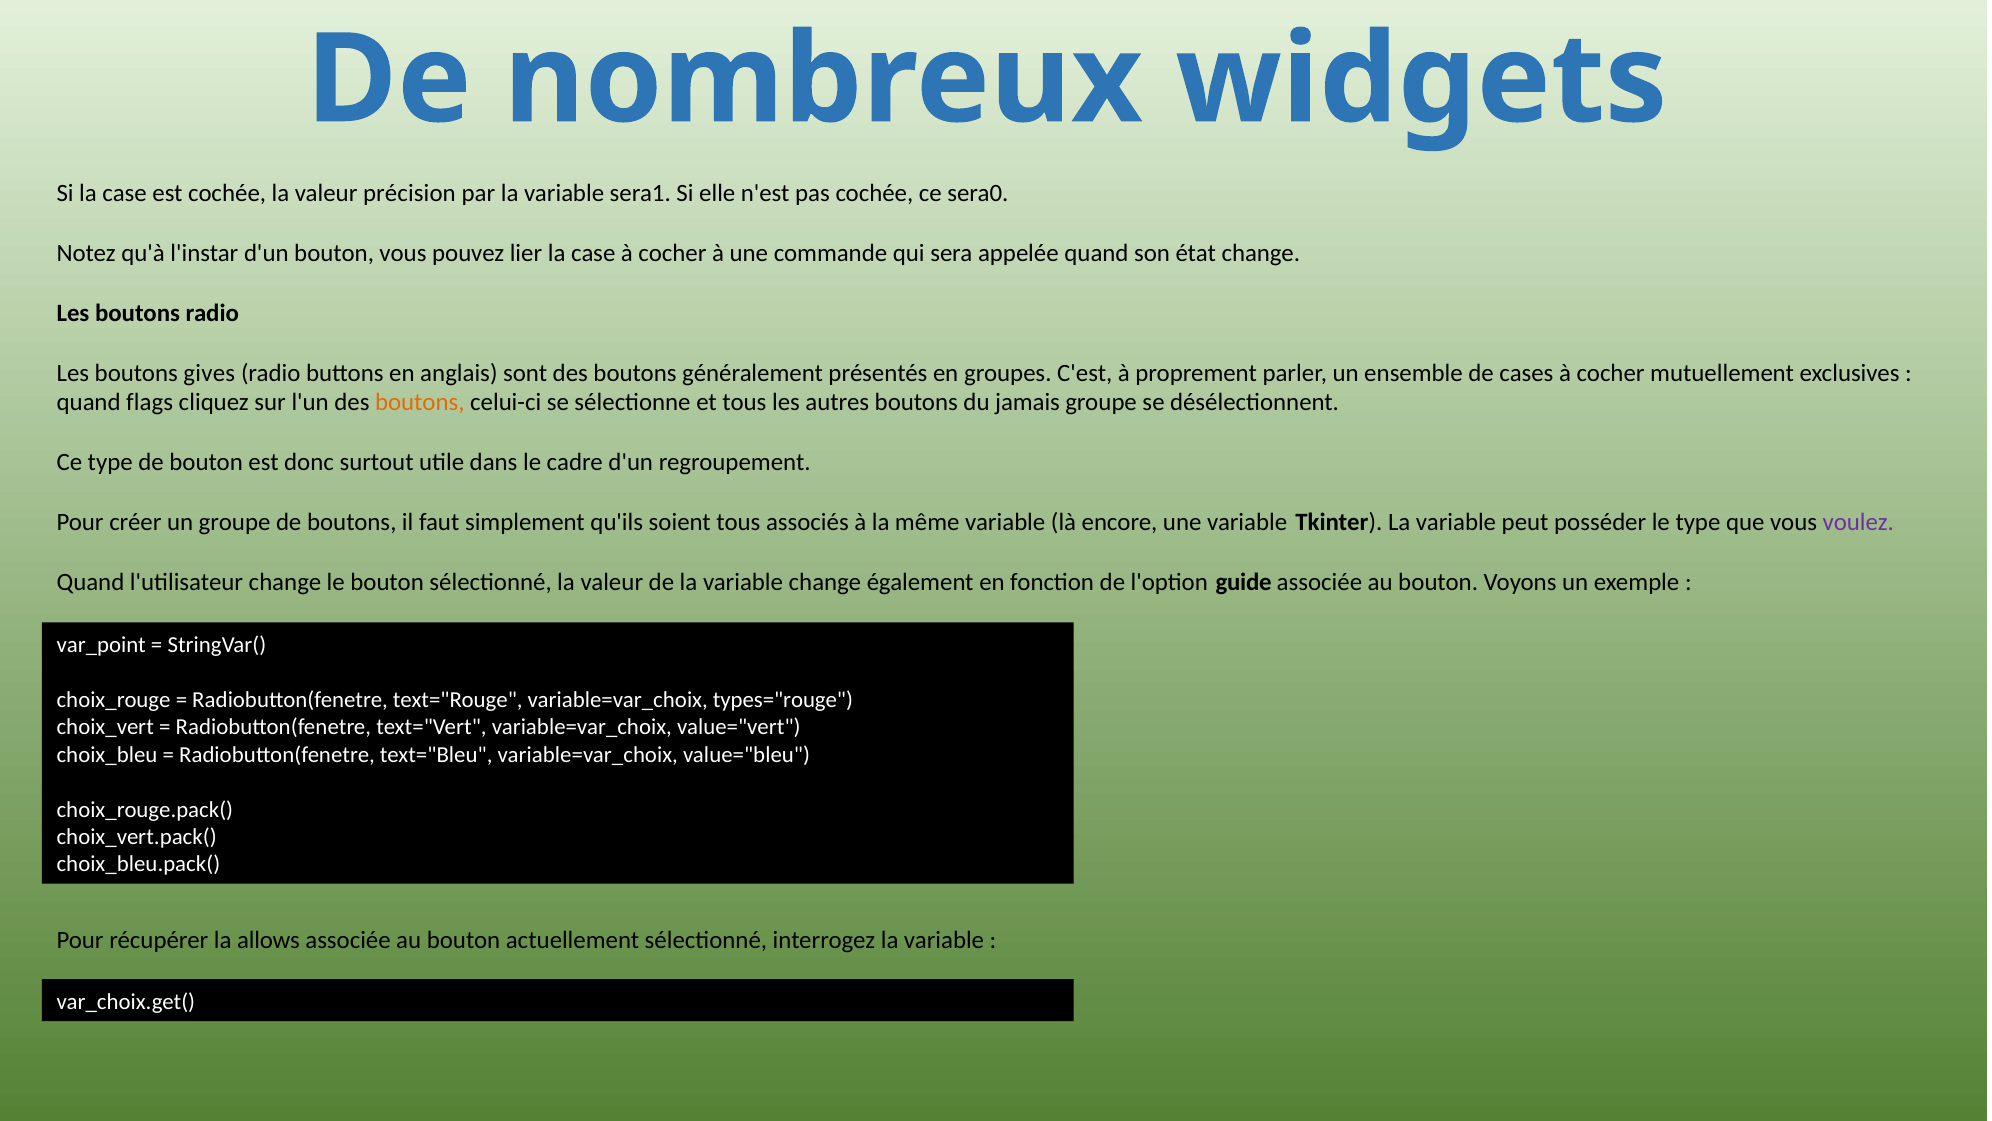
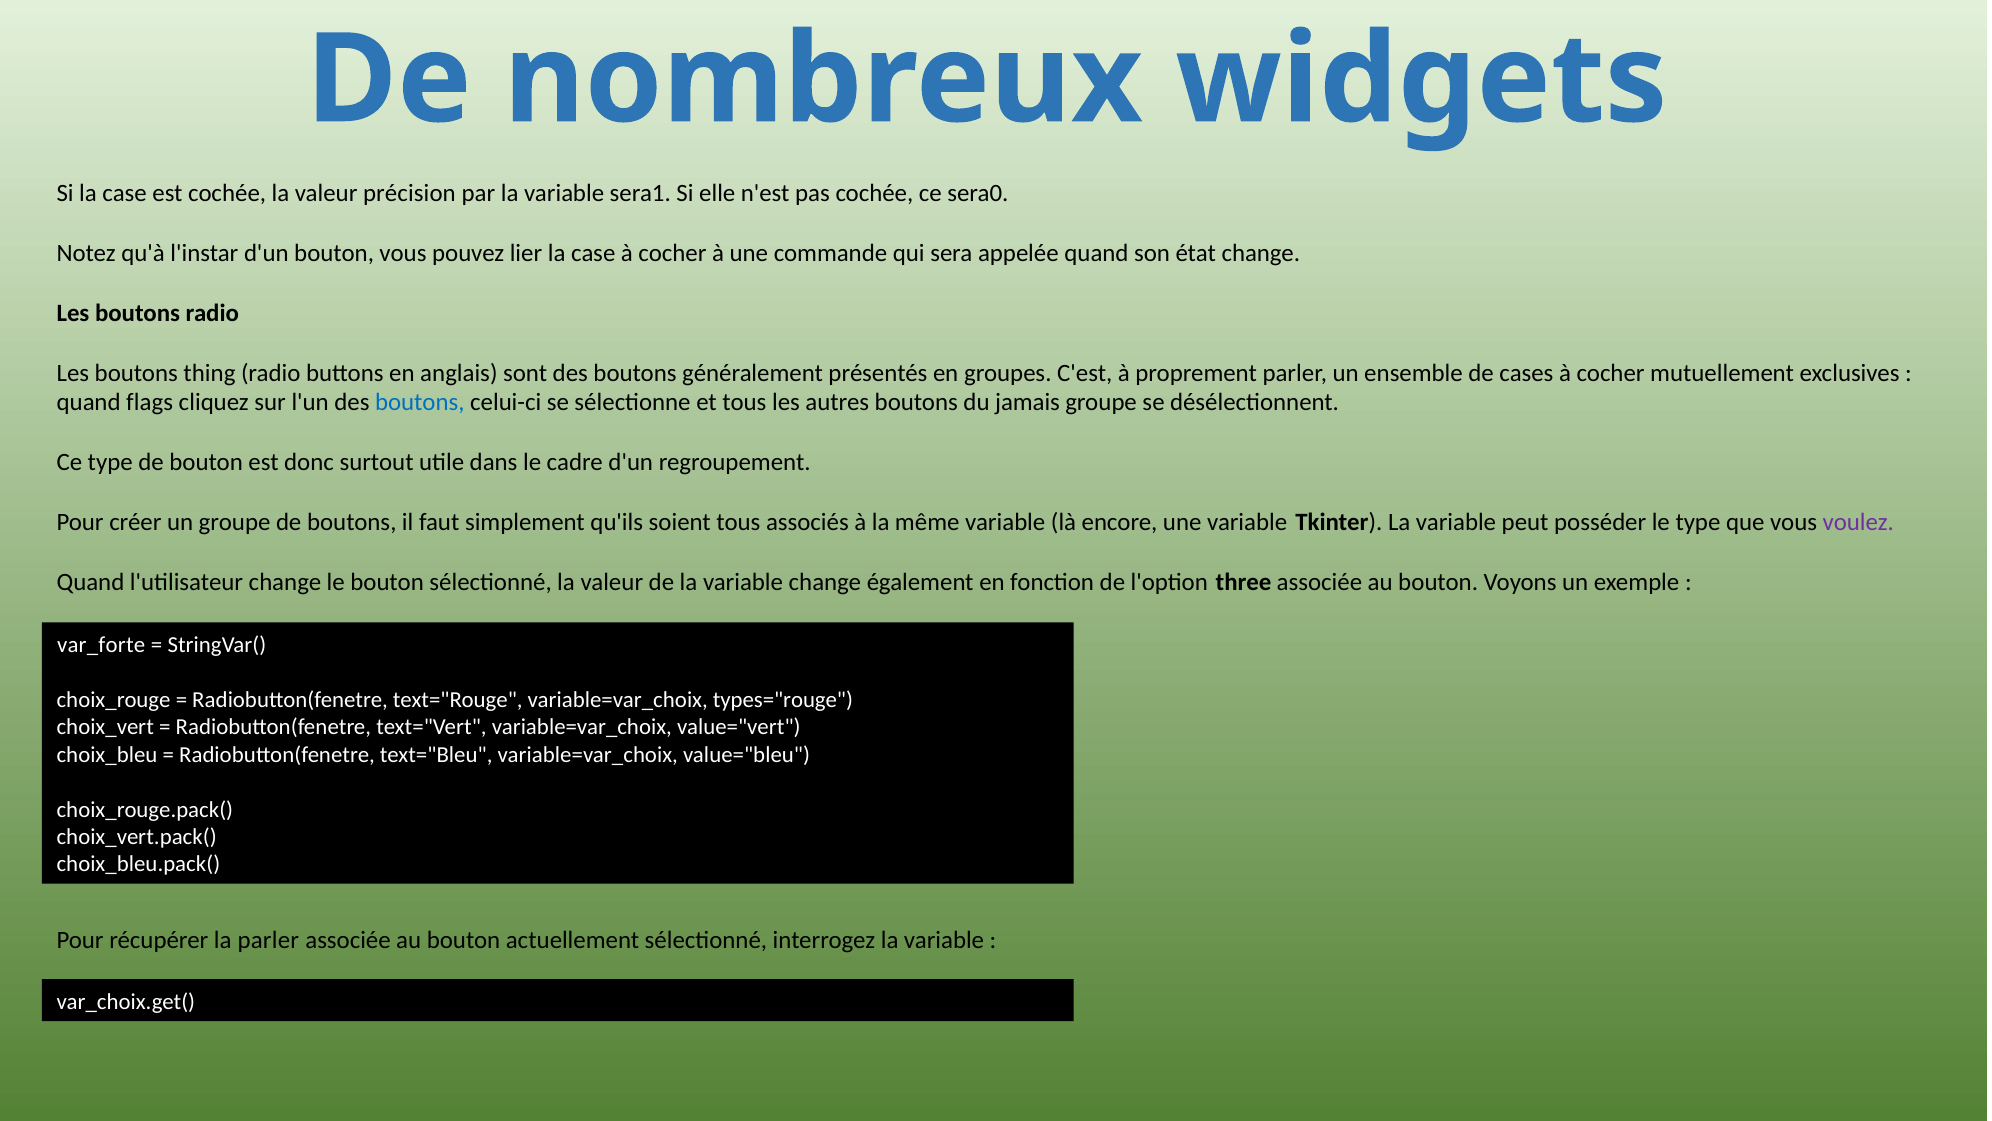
gives: gives -> thing (209, 373)
boutons colour: orange -> blue (420, 403)
guide: guide -> three (1243, 582)
var_point: var_point -> var_forte (101, 645)
la allows: allows -> parler (268, 940)
